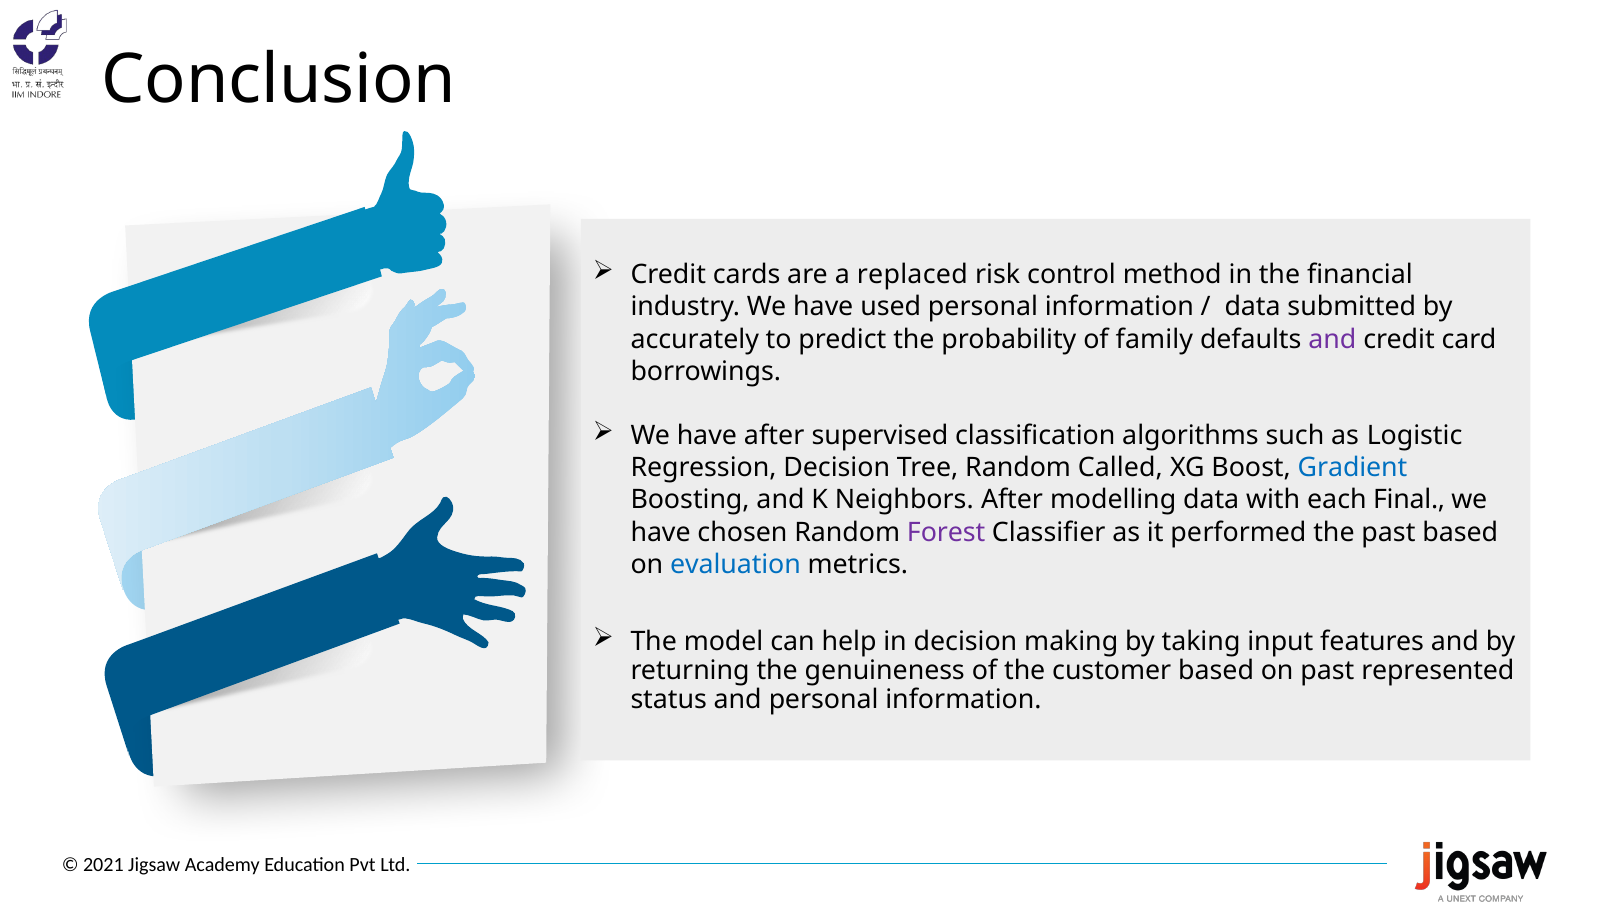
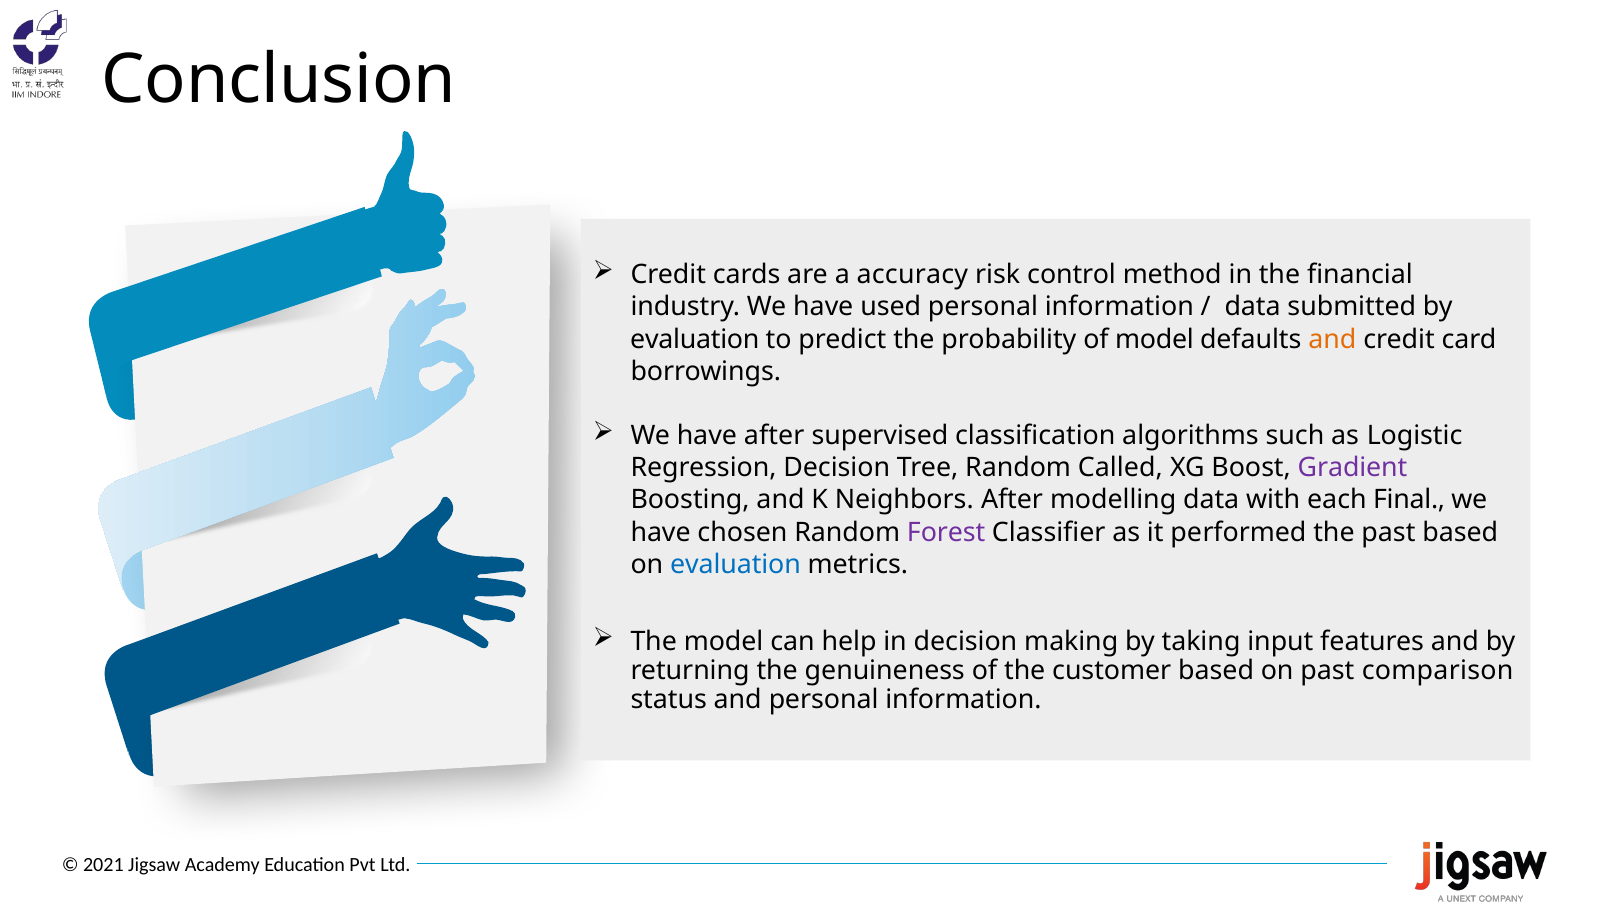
replaced: replaced -> accuracy (912, 275)
accurately: accurately -> evaluation (695, 339)
of family: family -> model (1155, 339)
and colour: purple -> orange (1332, 339)
Gradient colour: blue -> purple (1353, 468)
represented: represented -> comparison (1438, 671)
